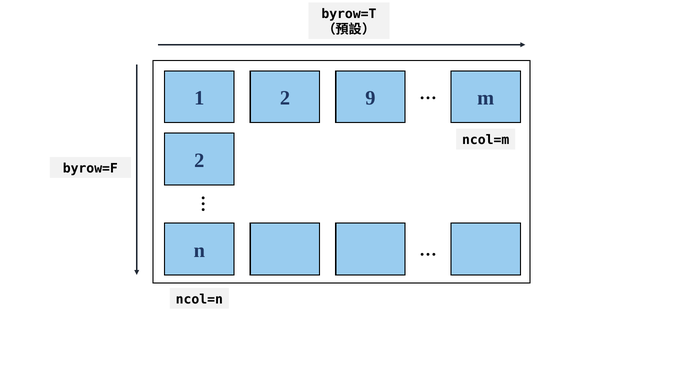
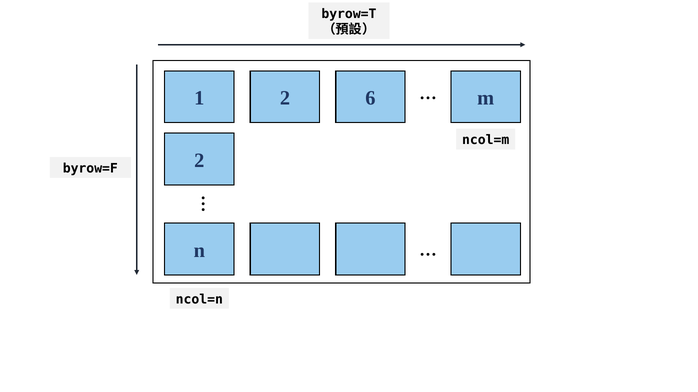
9: 9 -> 6 (370, 98)
